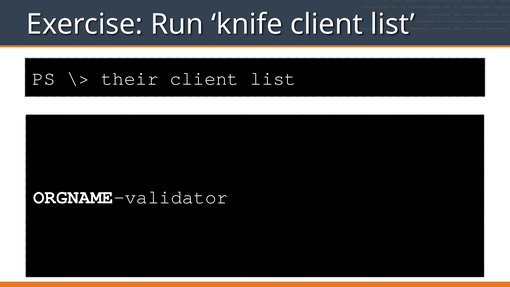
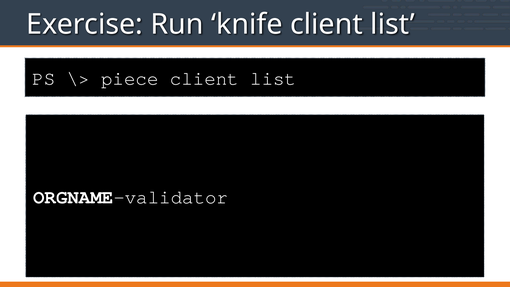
their: their -> piece (130, 79)
